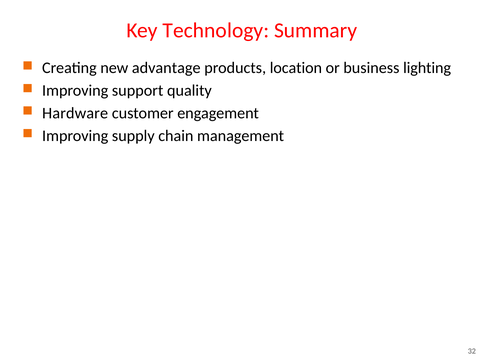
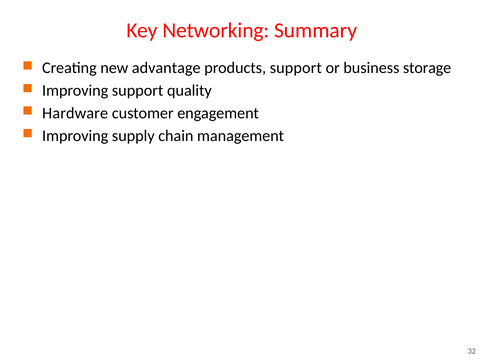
Technology: Technology -> Networking (216, 31)
products location: location -> support (296, 68)
lighting: lighting -> storage (427, 68)
